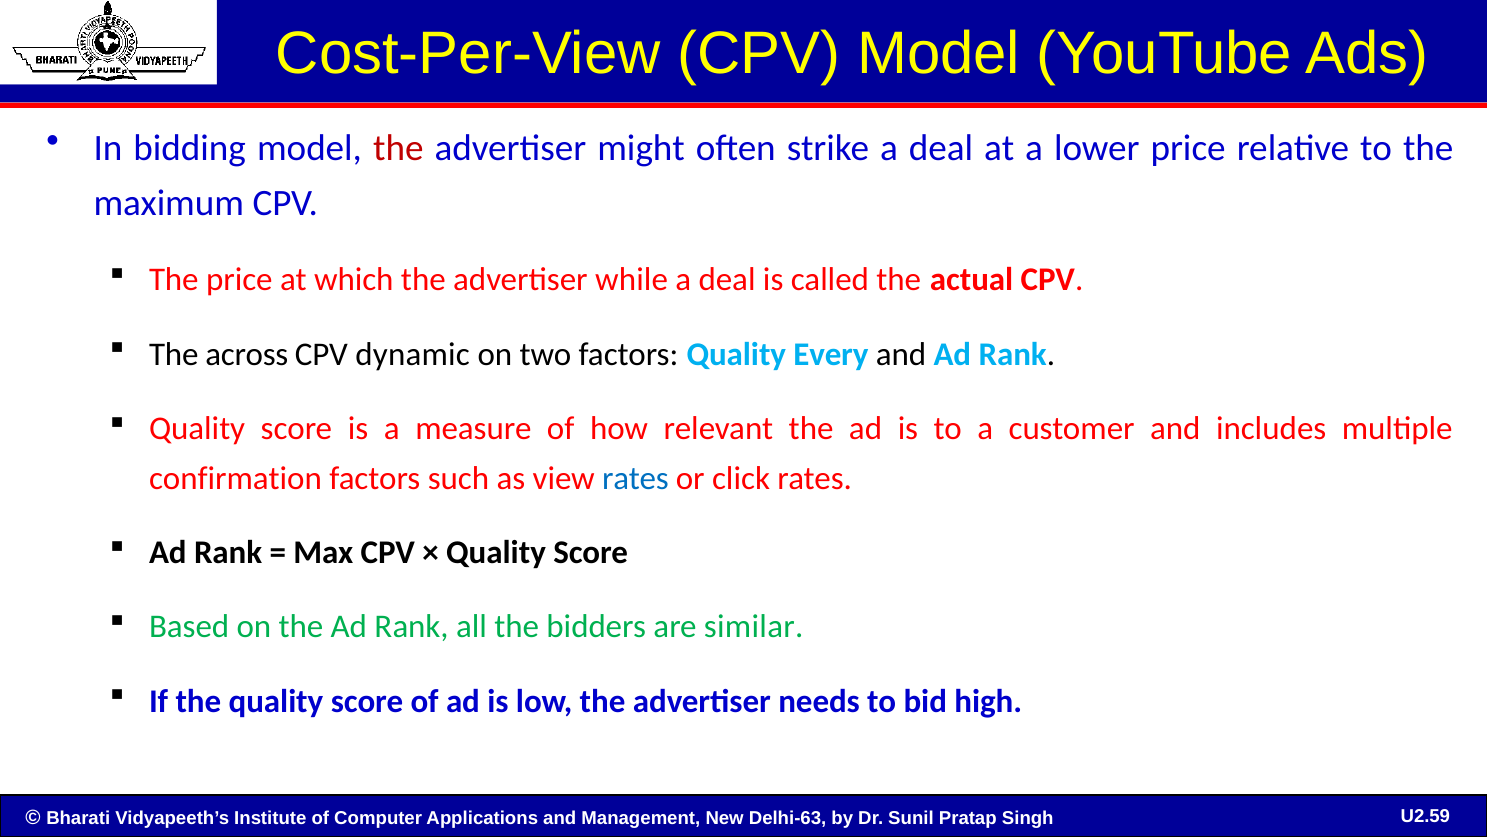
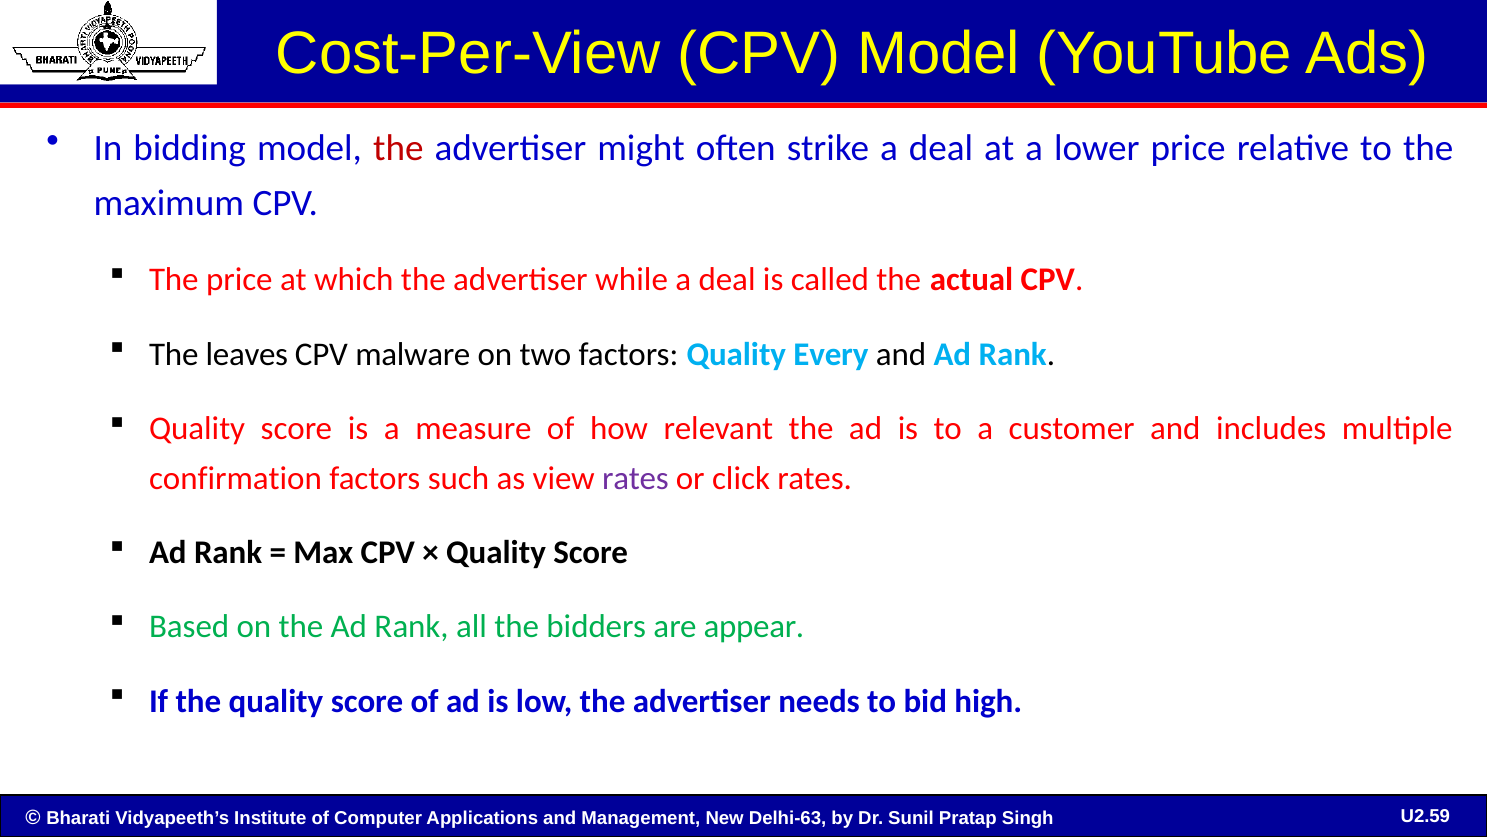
across: across -> leaves (247, 354)
dynamic: dynamic -> malware (413, 354)
rates colour: blue -> purple (635, 478)
similar: similar -> appear (754, 627)
